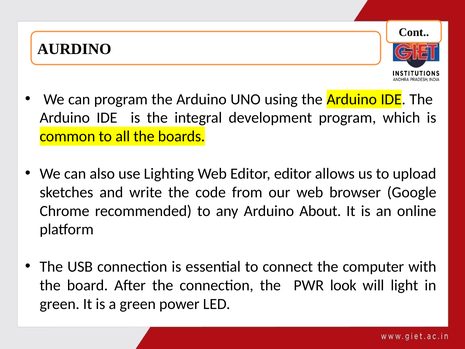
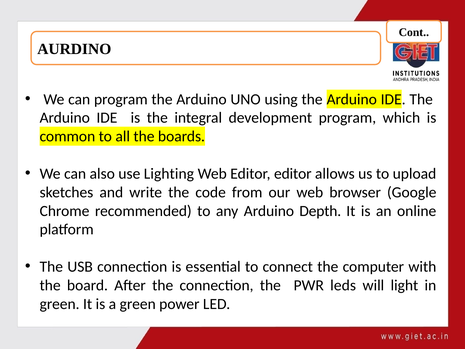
About: About -> Depth (320, 211)
look: look -> leds (343, 285)
